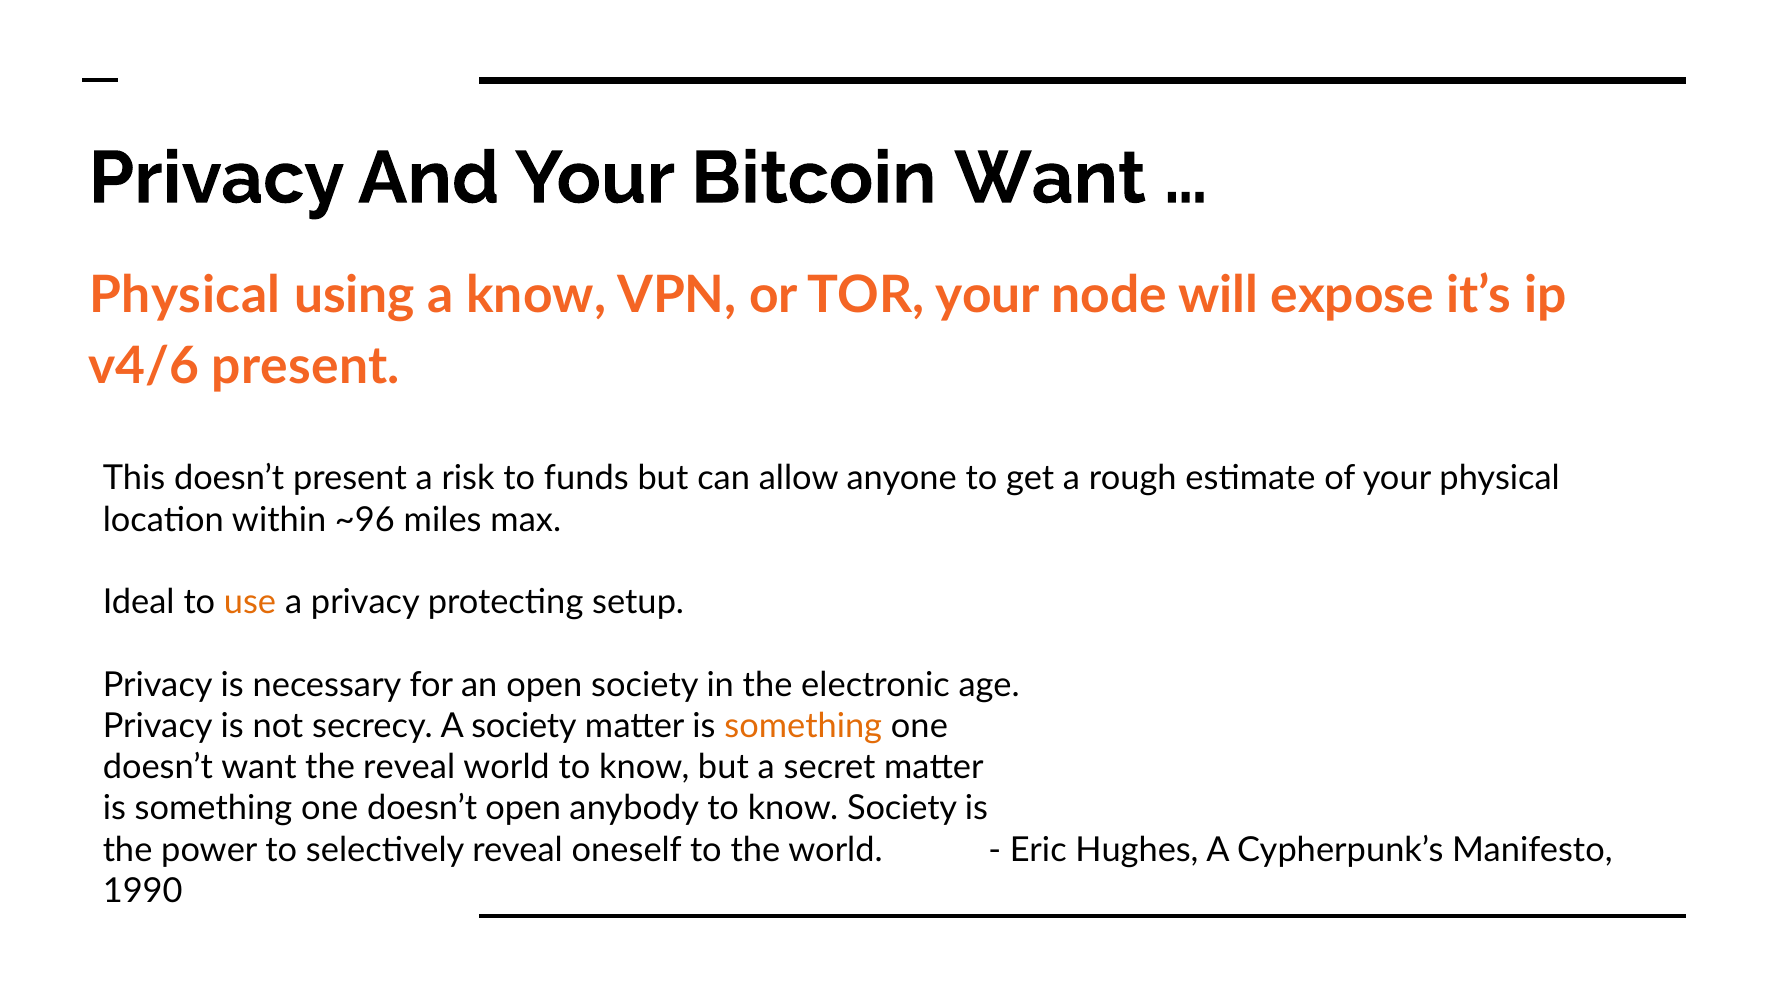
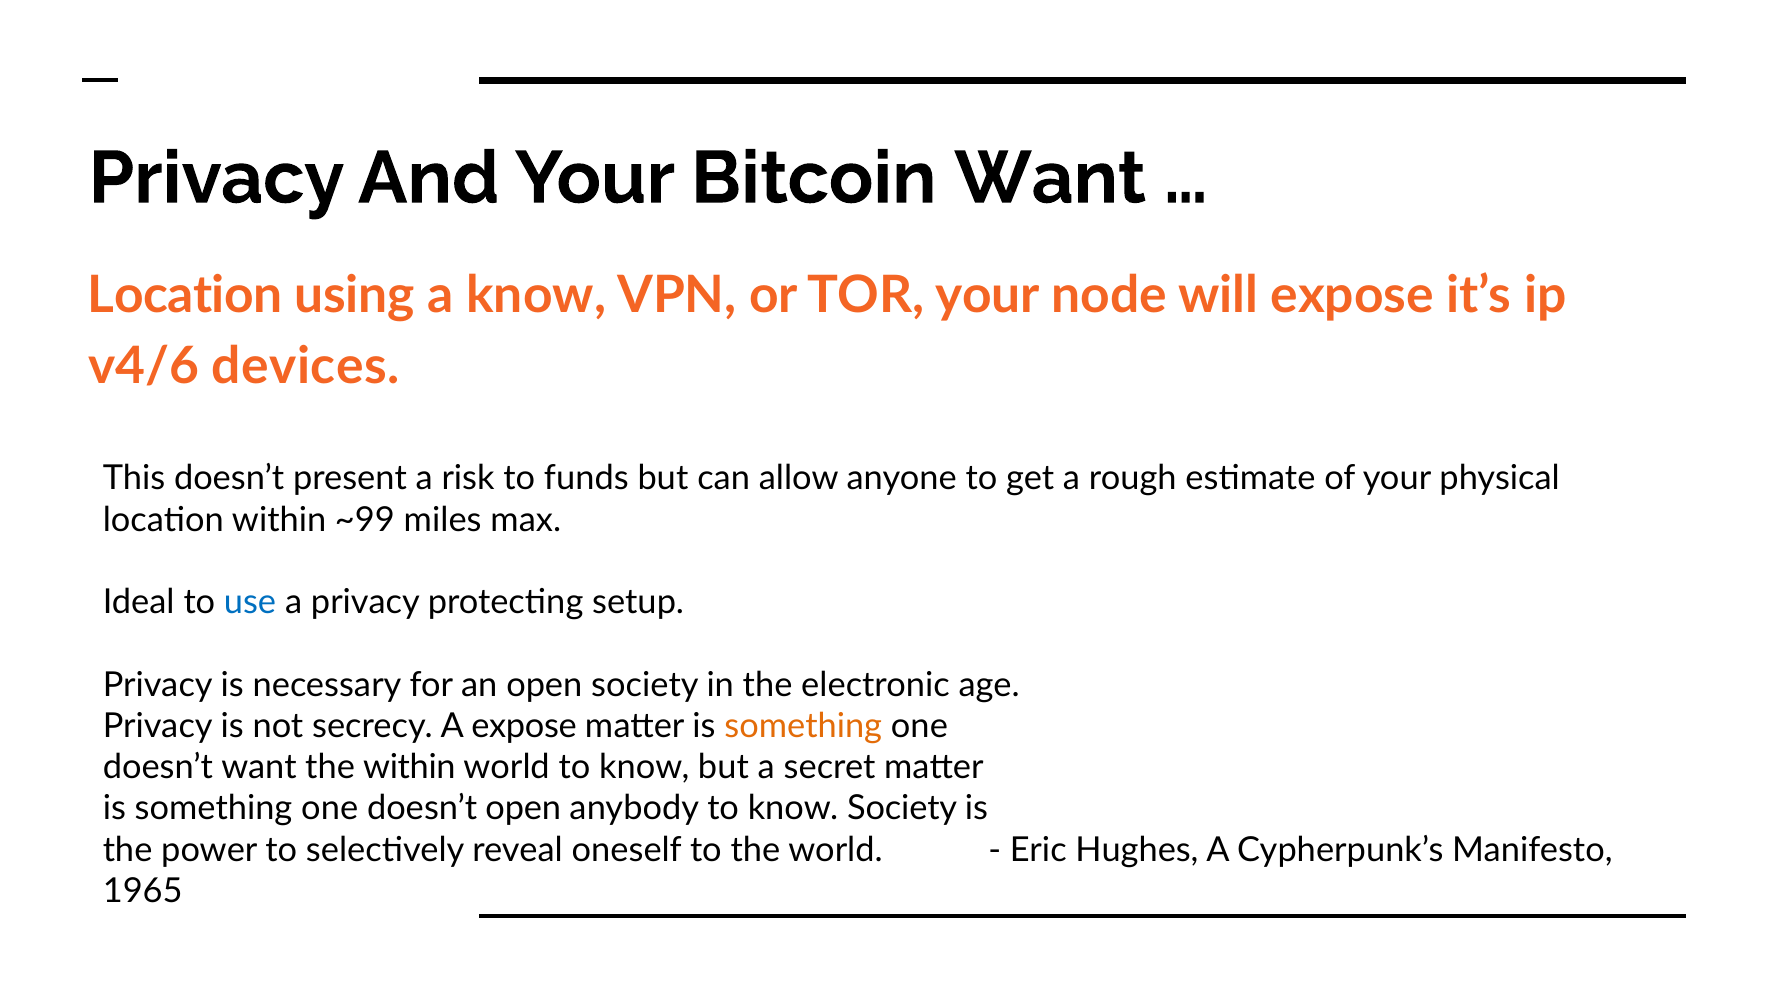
Physical: Physical -> Location (185, 296)
v4/6 present: present -> devices (306, 367)
~96: ~96 -> ~99 (365, 520)
use colour: orange -> blue (250, 603)
A society: society -> expose (524, 726)
the reveal: reveal -> within (409, 768)
1990: 1990 -> 1965 (143, 892)
